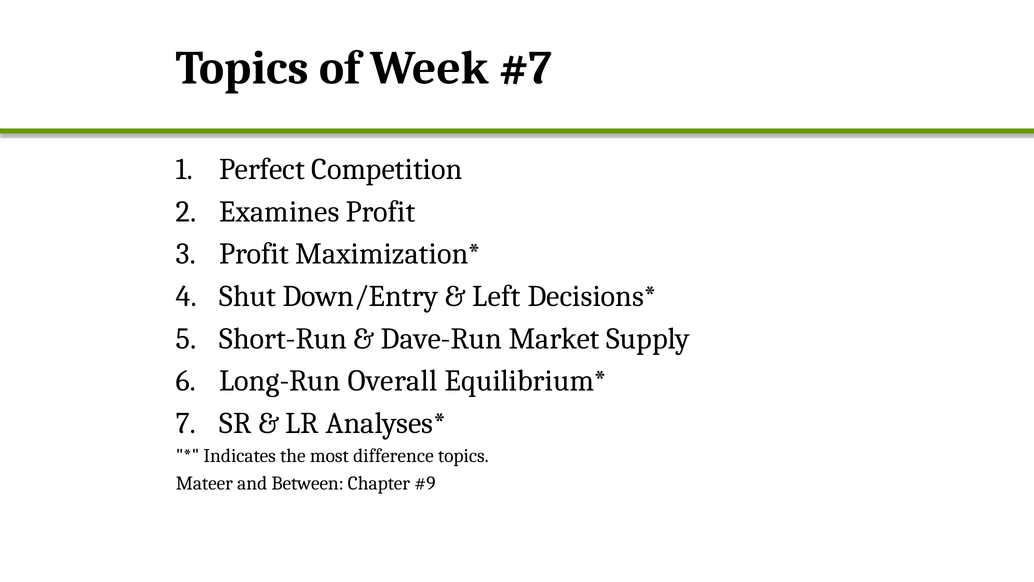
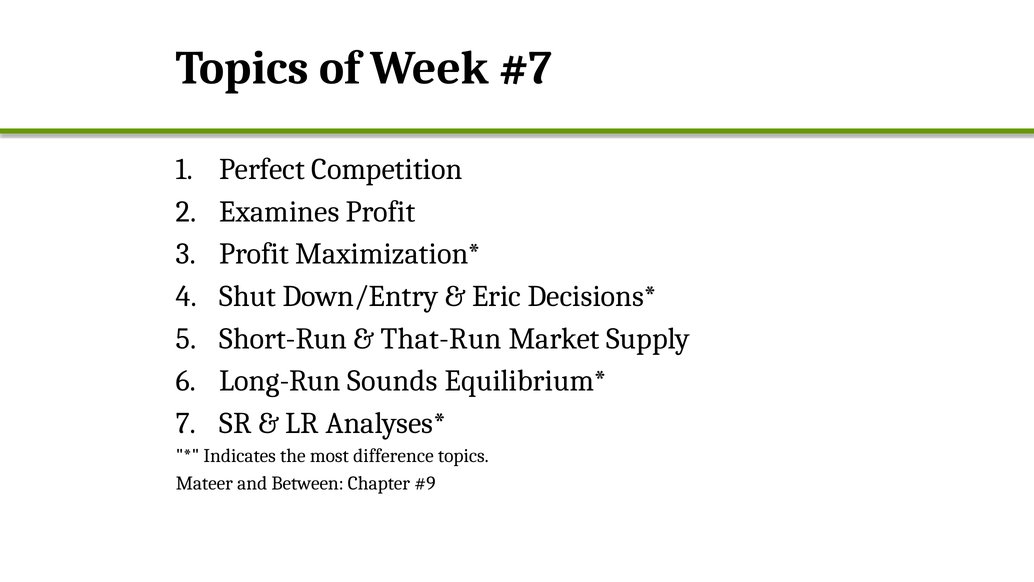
Left: Left -> Eric (497, 296)
Dave-Run: Dave-Run -> That-Run (441, 338)
Overall: Overall -> Sounds (393, 381)
